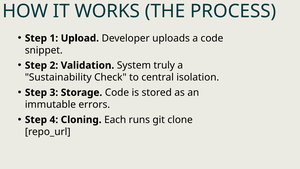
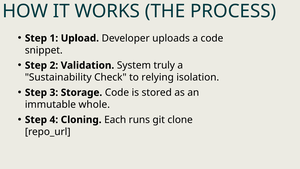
central: central -> relying (158, 77)
errors: errors -> whole (94, 104)
